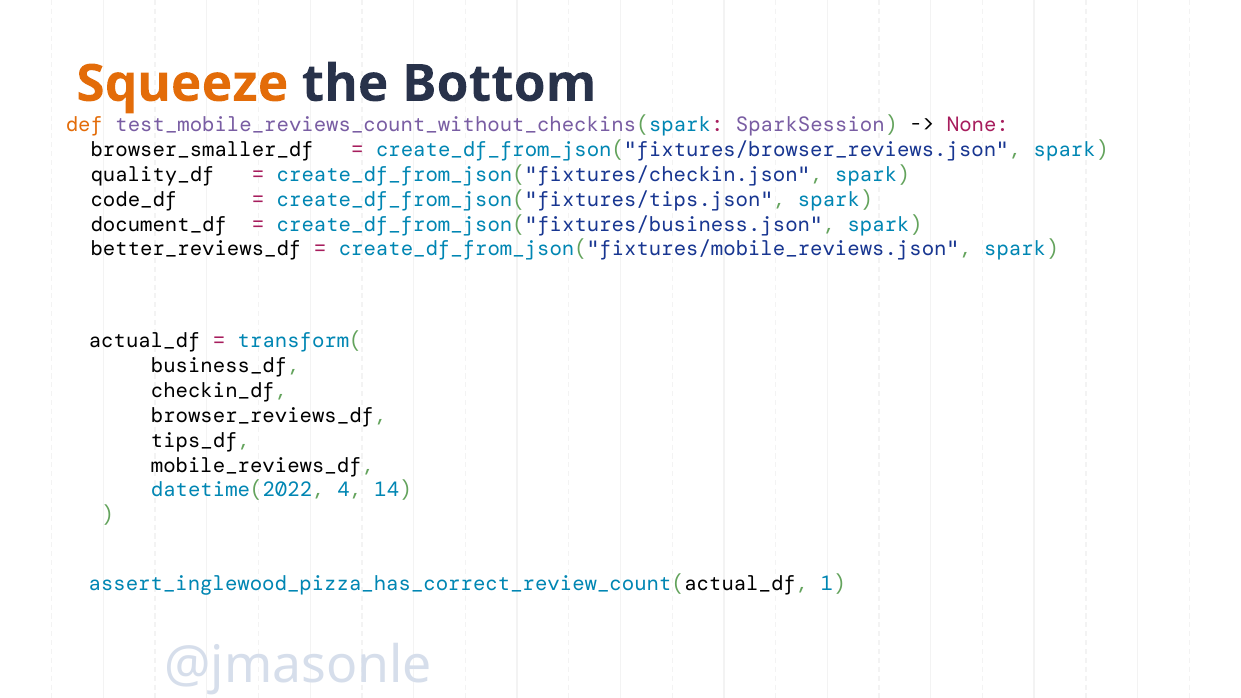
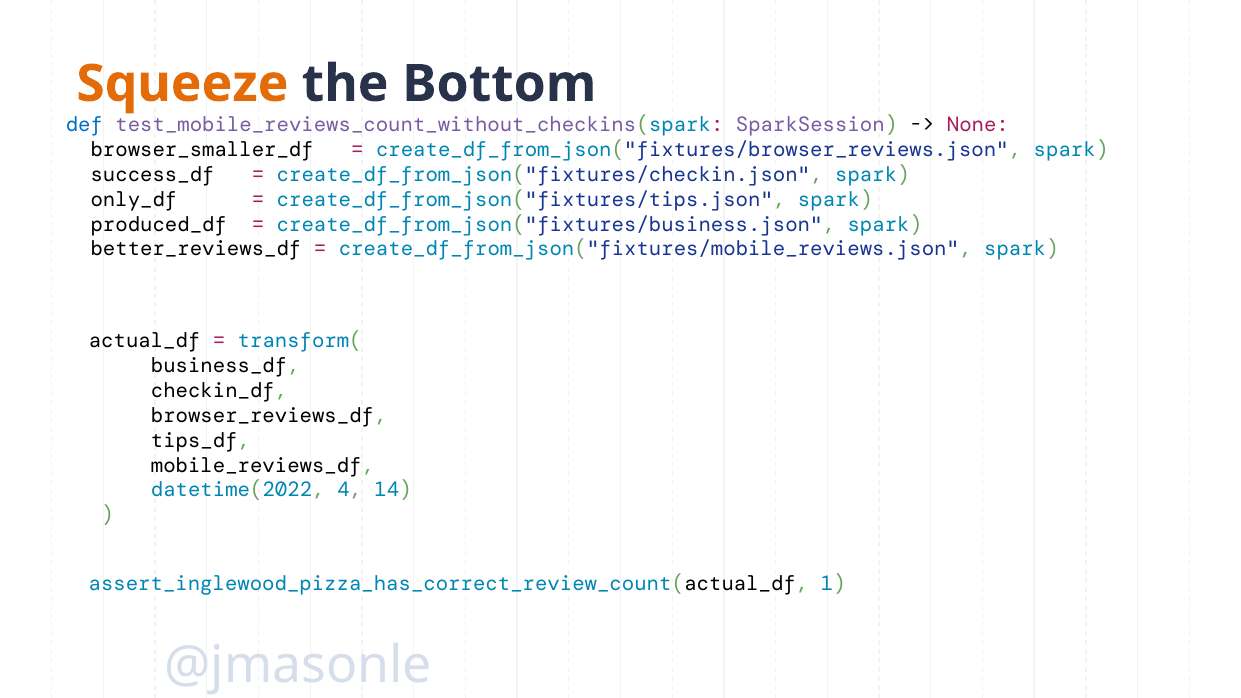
def colour: orange -> blue (84, 125)
quality_df: quality_df -> success_df (153, 175)
code_df: code_df -> only_df (134, 200)
document_df: document_df -> produced_df (159, 224)
